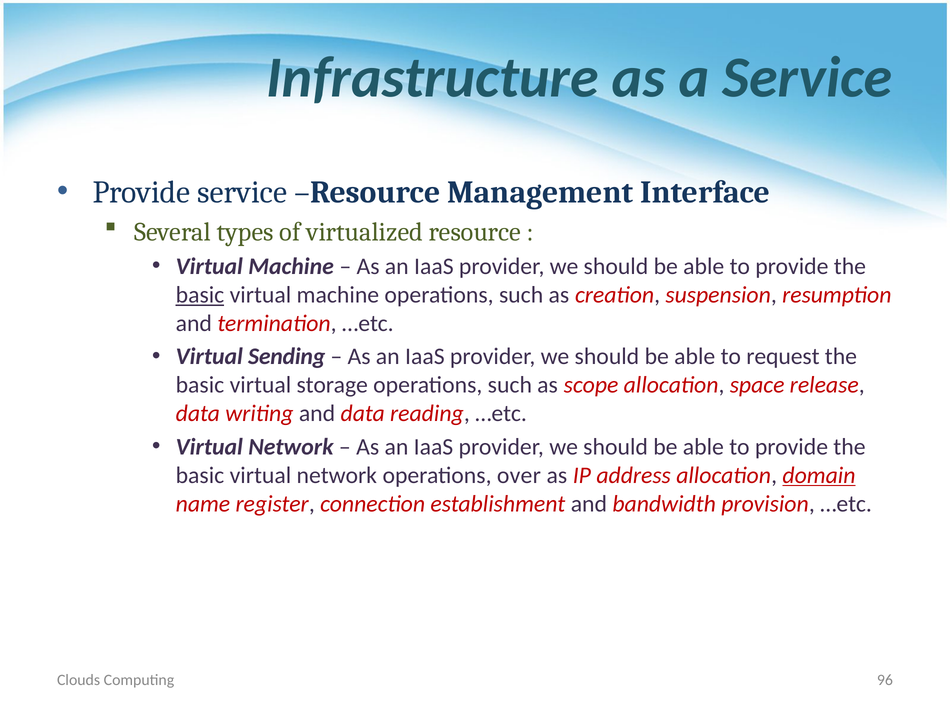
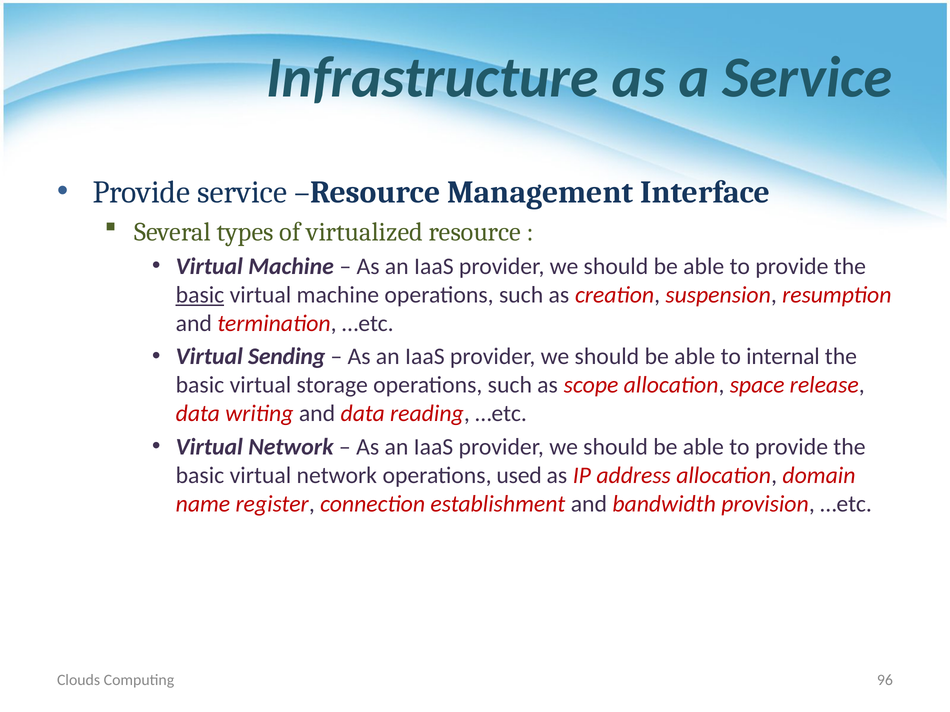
request: request -> internal (783, 357)
over: over -> used (519, 476)
domain underline: present -> none (819, 476)
